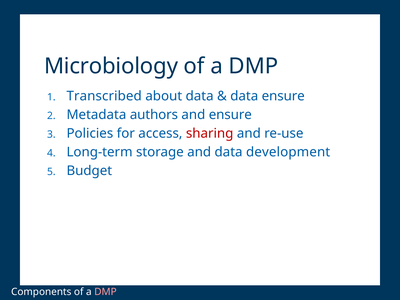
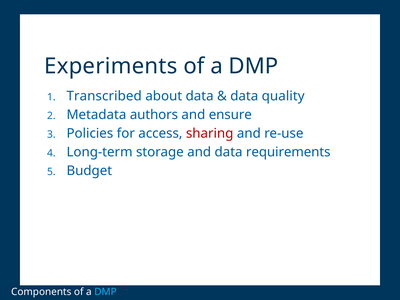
Microbiology: Microbiology -> Experiments (111, 66)
data ensure: ensure -> quality (283, 96)
development: development -> requirements (288, 152)
DMP colour: pink -> light blue (105, 292)
